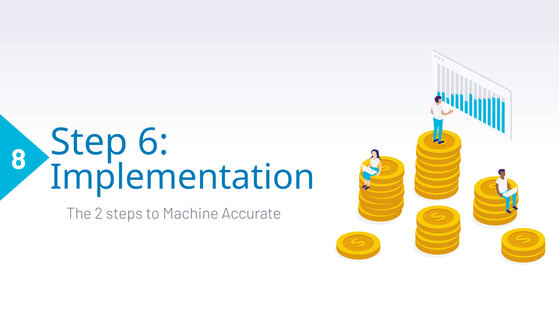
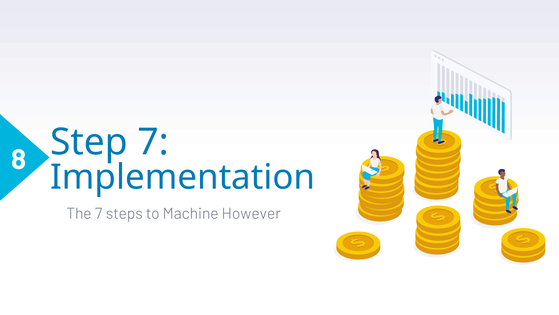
Step 6: 6 -> 7 (153, 142)
The 2: 2 -> 7 (99, 213)
Accurate: Accurate -> However (251, 213)
